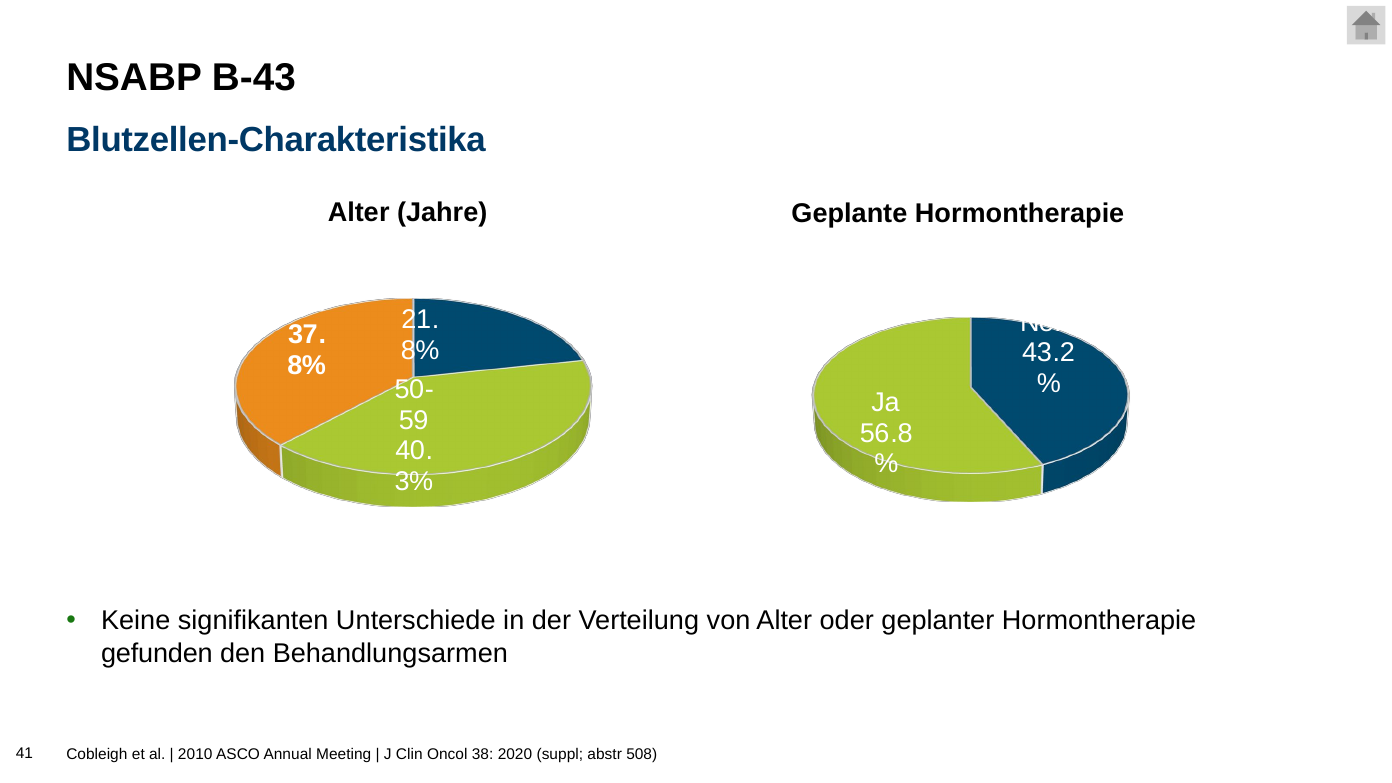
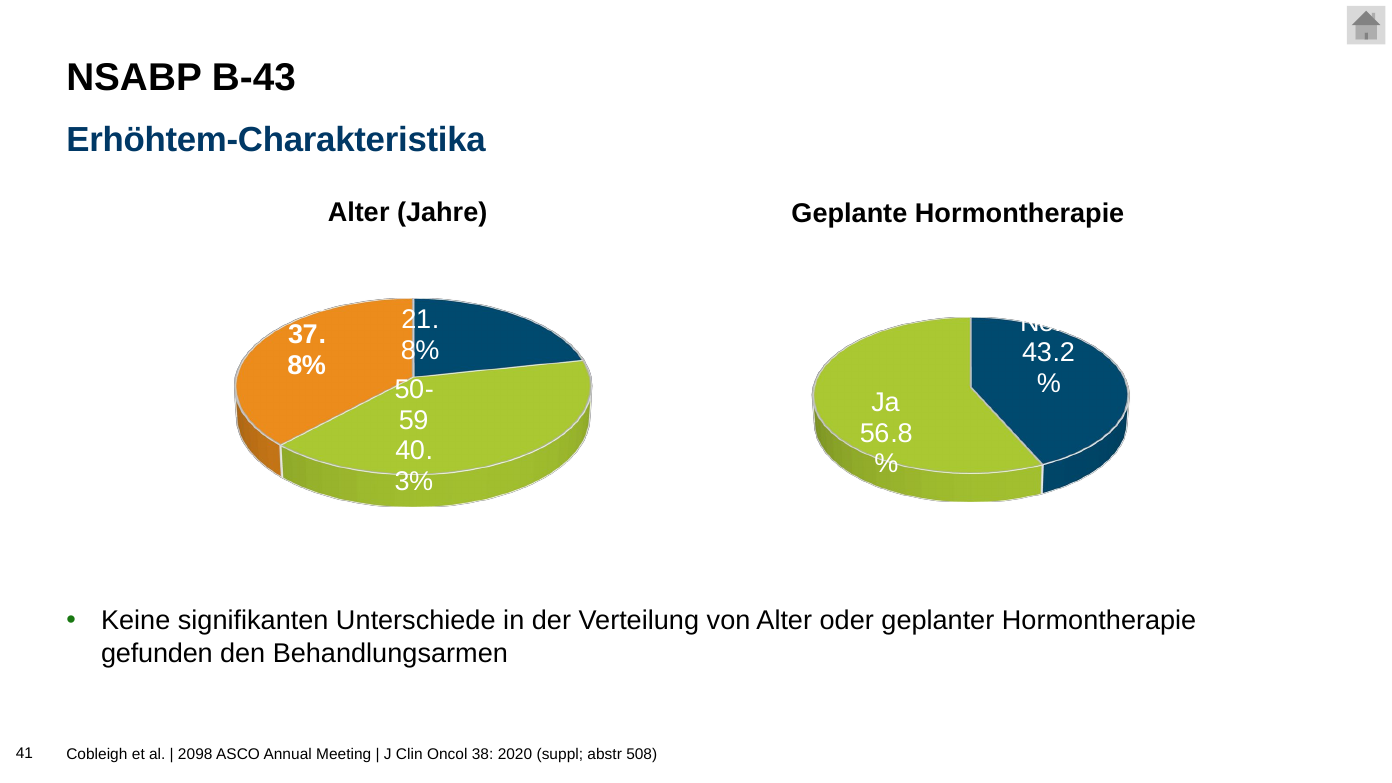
Blutzellen-Charakteristika: Blutzellen-Charakteristika -> Erhöhtem-Charakteristika (276, 140)
2010: 2010 -> 2098 (195, 755)
